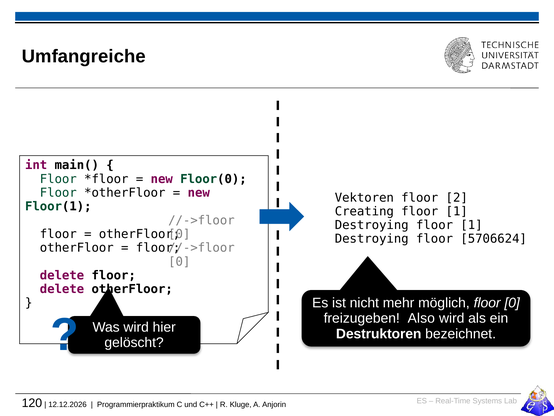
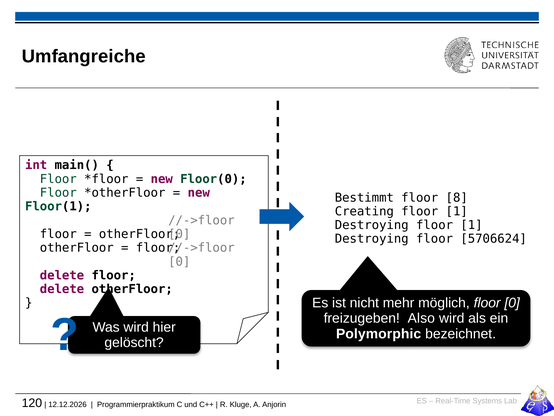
Vektoren: Vektoren -> Bestimmt (364, 197)
2: 2 -> 8 (457, 197)
Destruktoren: Destruktoren -> Polymorphic (379, 333)
